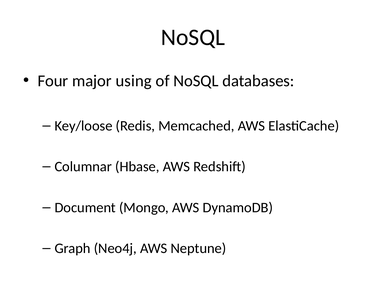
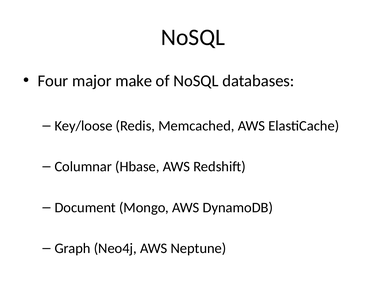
using: using -> make (134, 81)
